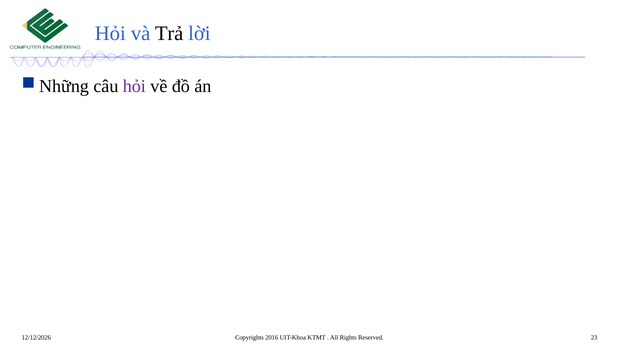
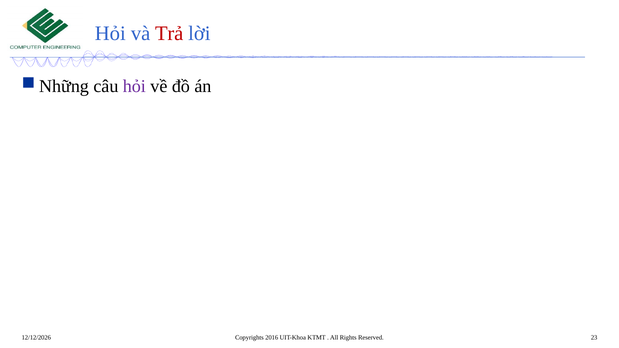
Trả colour: black -> red (169, 34)
